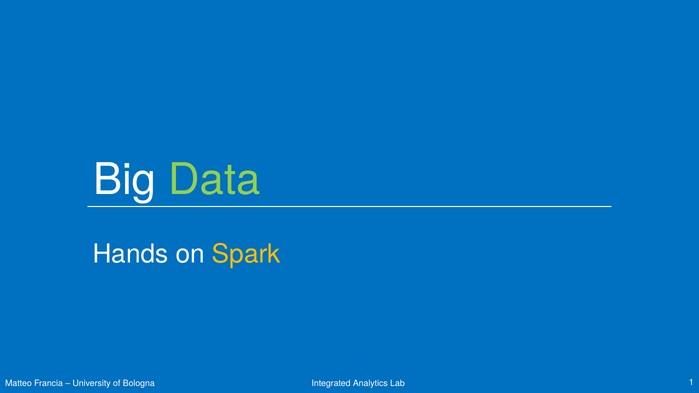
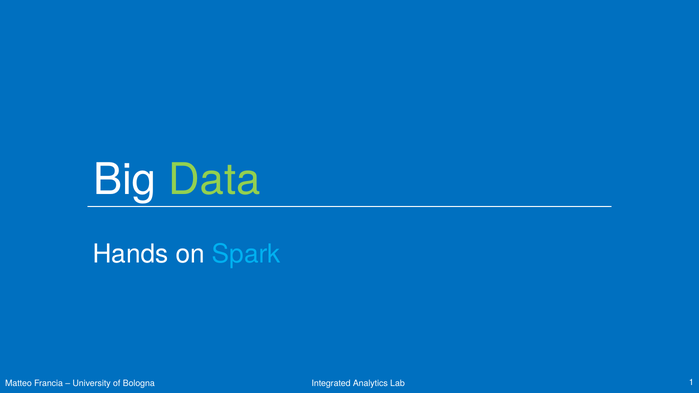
Spark colour: yellow -> light blue (246, 254)
